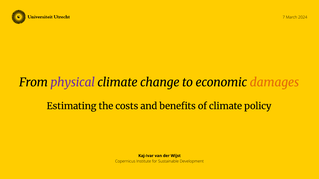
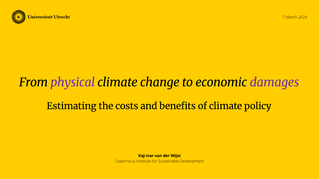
damages colour: orange -> purple (274, 83)
